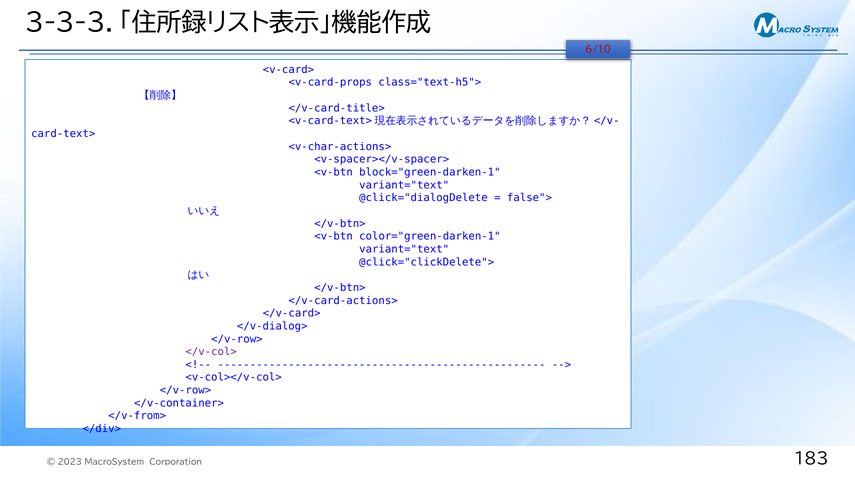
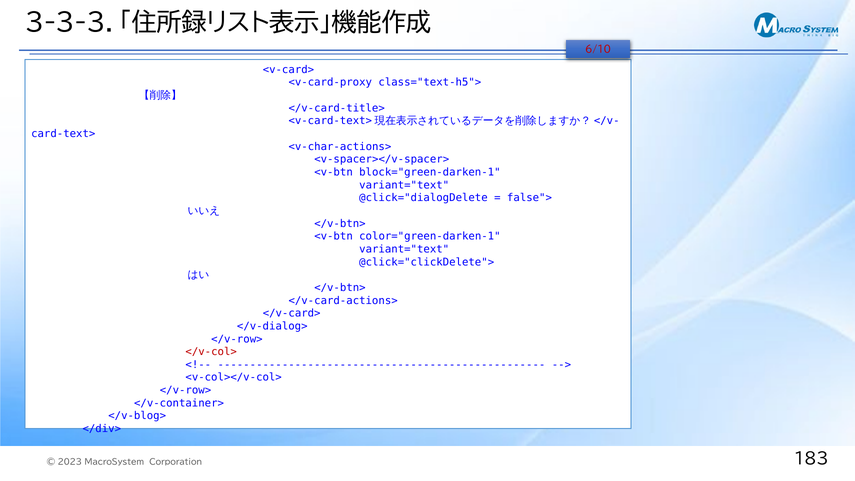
<v-card-props: <v-card-props -> <v-card-proxy (330, 82)
</v-col> colour: purple -> red (211, 352)
</v-from>: </v-from> -> </v-blog> (137, 416)
